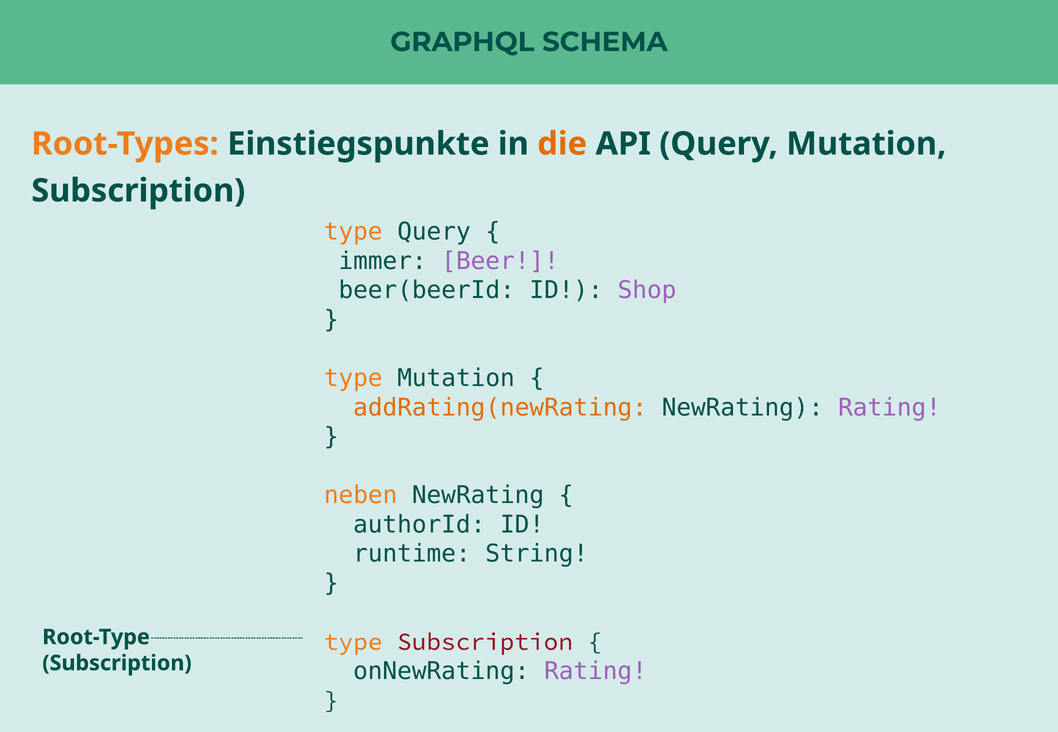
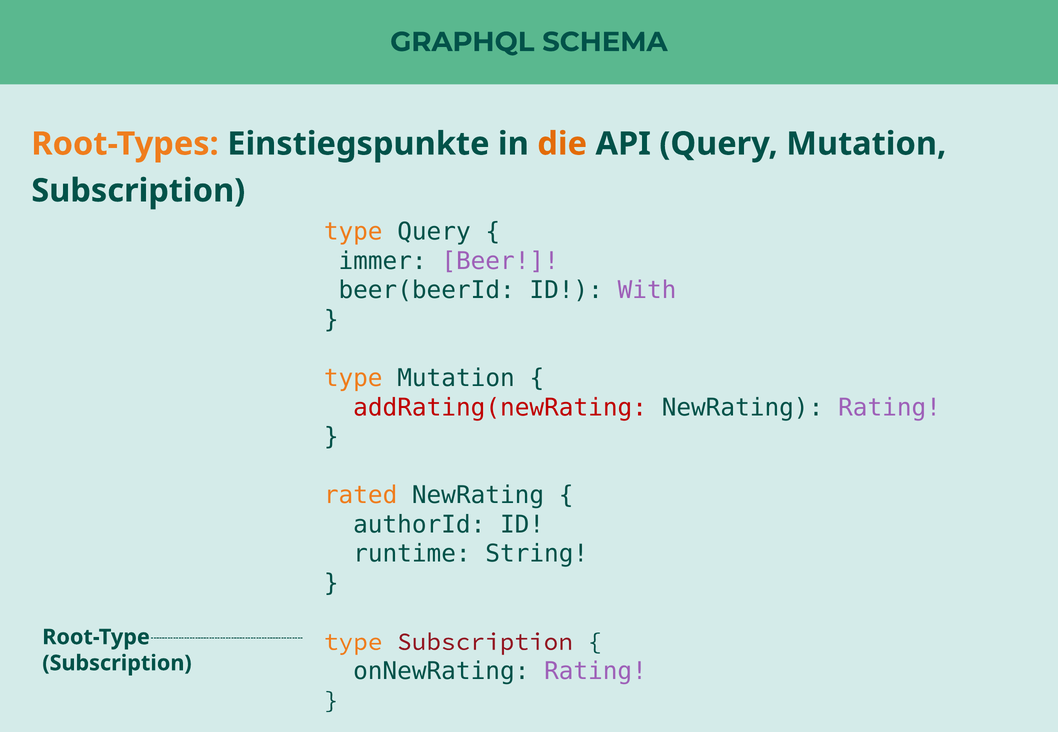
Shop: Shop -> With (647, 291)
addRating(newRating colour: orange -> red (500, 408)
neben: neben -> rated (361, 496)
